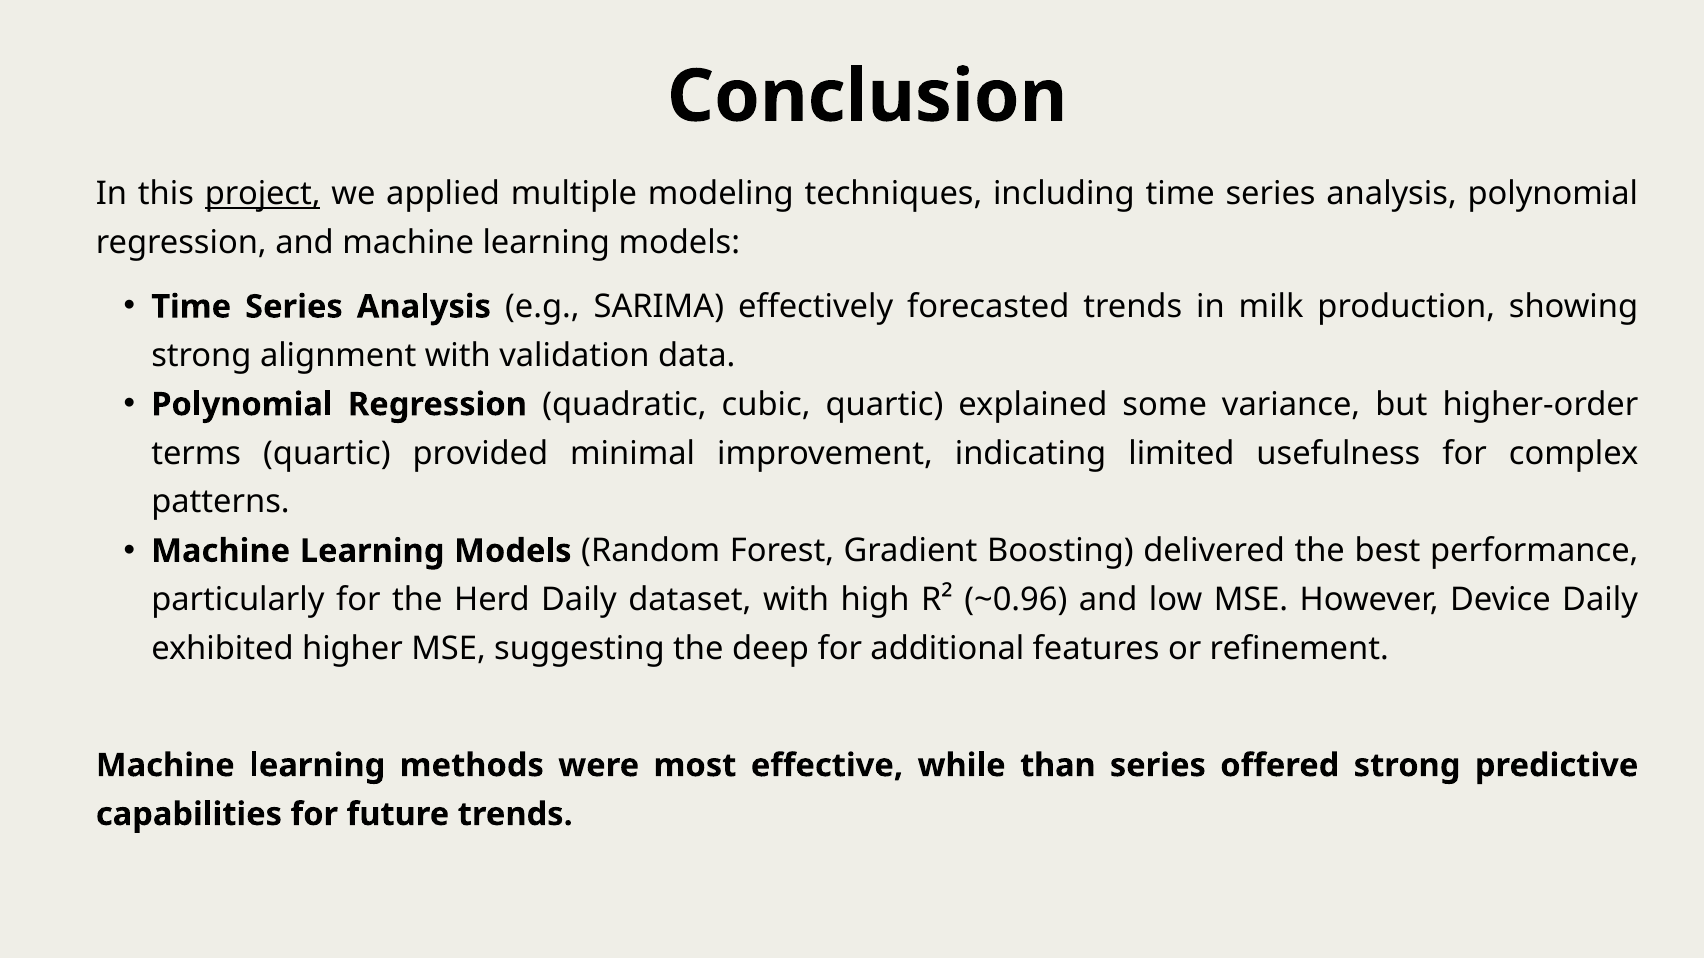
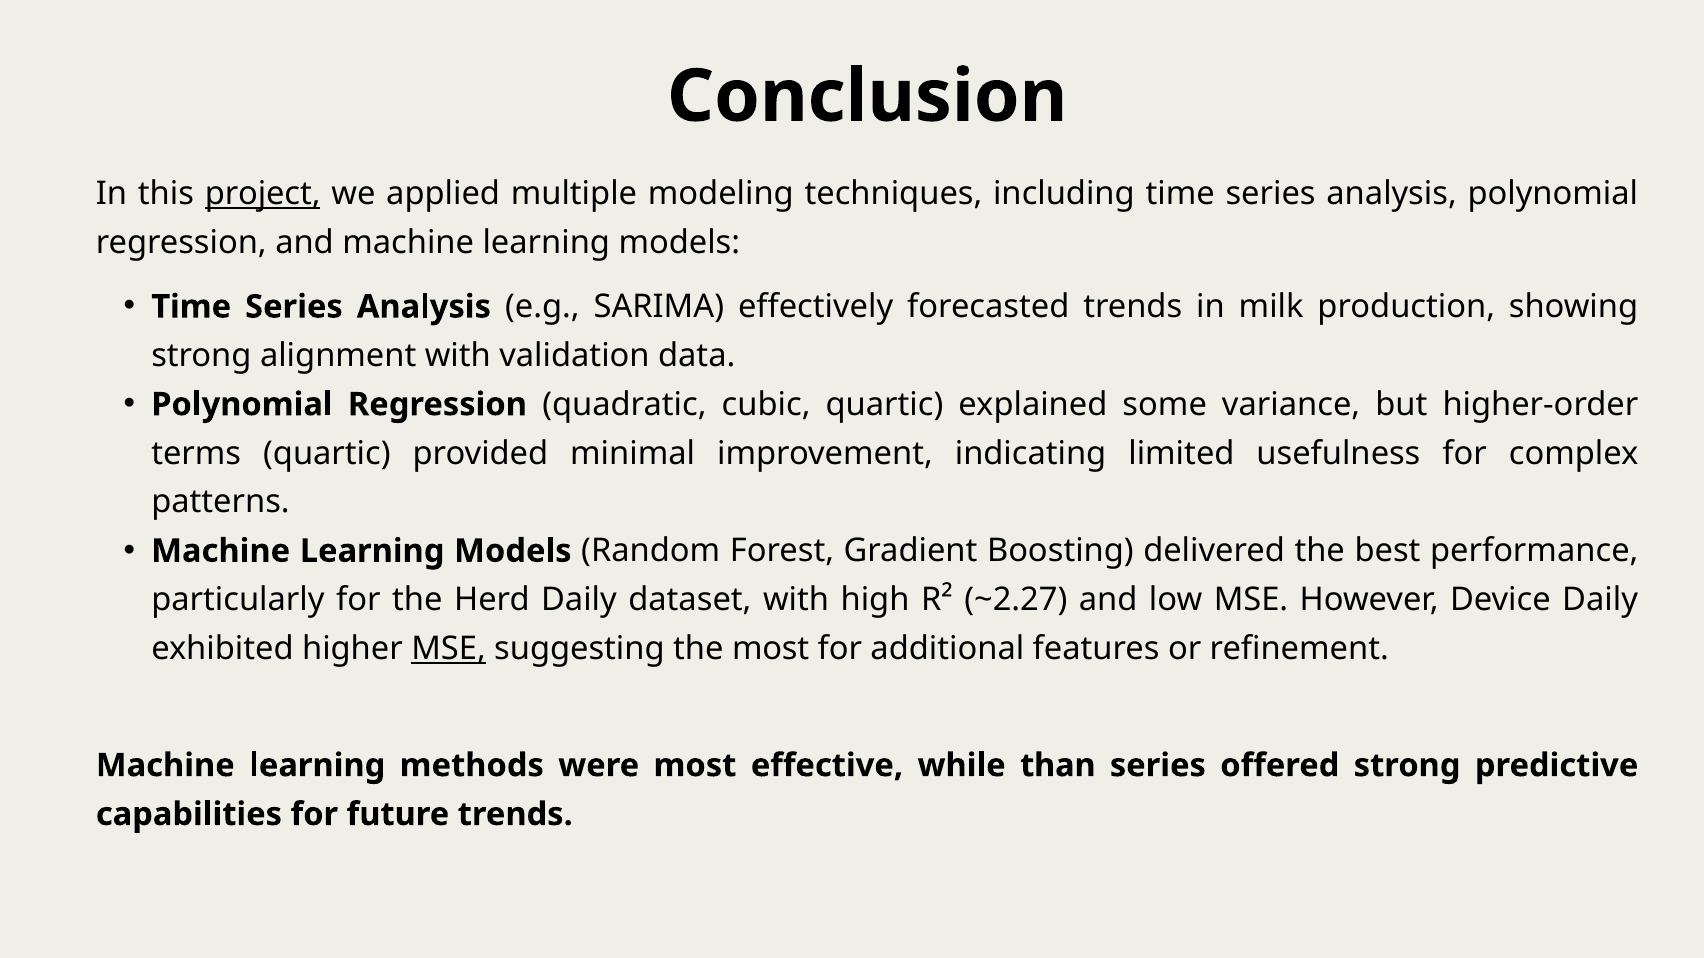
~0.96: ~0.96 -> ~2.27 (1016, 600)
MSE underline: none -> present (449, 649)
the deep: deep -> most (771, 649)
